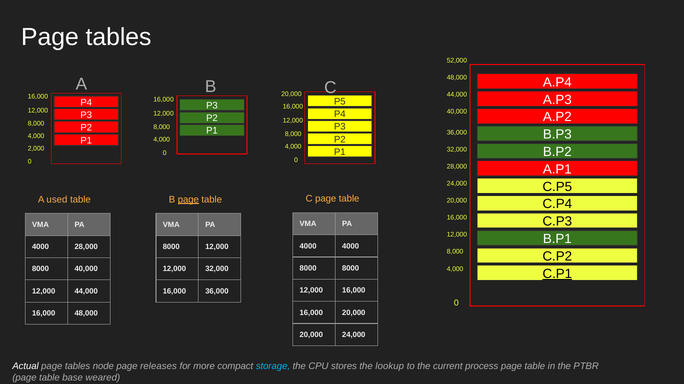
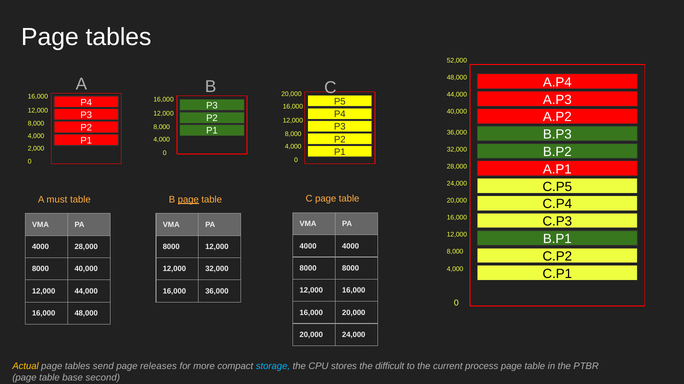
used: used -> must (57, 200)
C.P1 underline: present -> none (557, 274)
Actual colour: white -> yellow (26, 367)
node: node -> send (103, 367)
lookup: lookup -> difficult (390, 367)
weared: weared -> second (103, 378)
